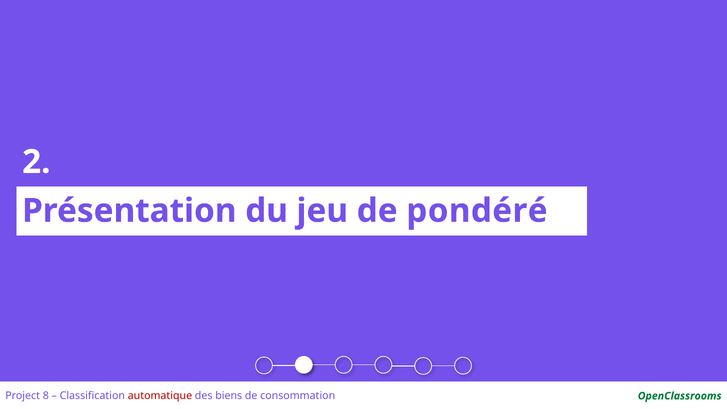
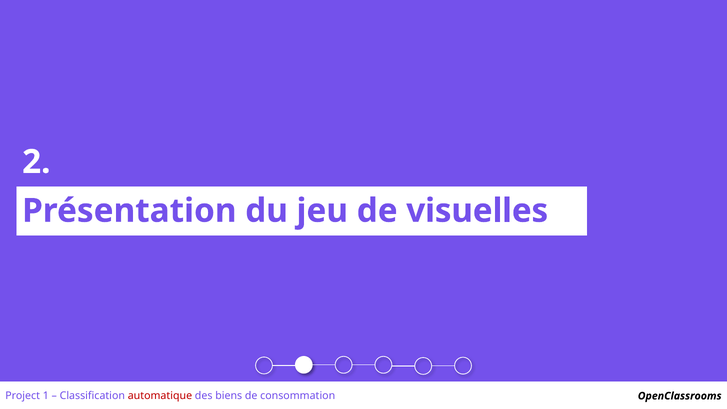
pondéré: pondéré -> visuelles (477, 211)
8: 8 -> 1 (46, 396)
OpenClassrooms colour: green -> black (680, 396)
